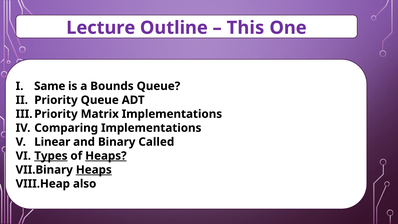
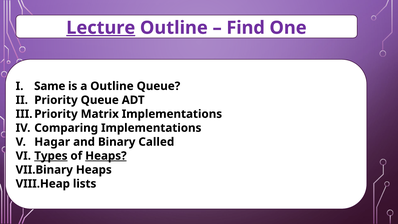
Lecture underline: none -> present (101, 28)
This: This -> Find (246, 28)
a Bounds: Bounds -> Outline (112, 86)
Linear: Linear -> Hagar (52, 142)
Heaps underline: present -> none (94, 170)
also: also -> lists (85, 184)
